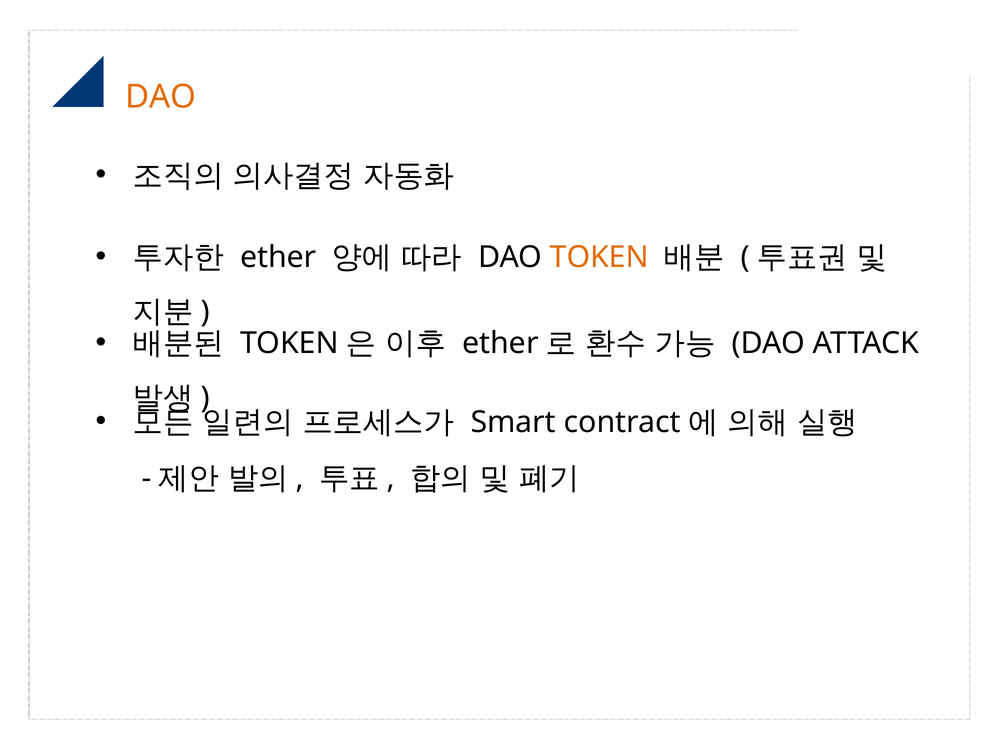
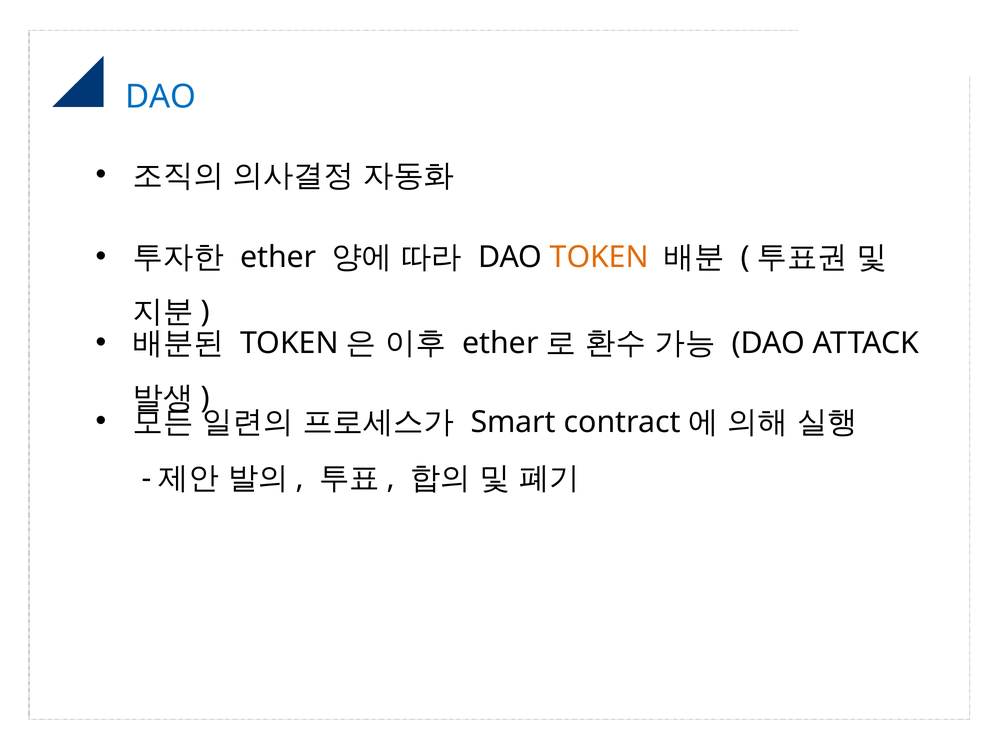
DAO colour: orange -> blue (161, 97)
